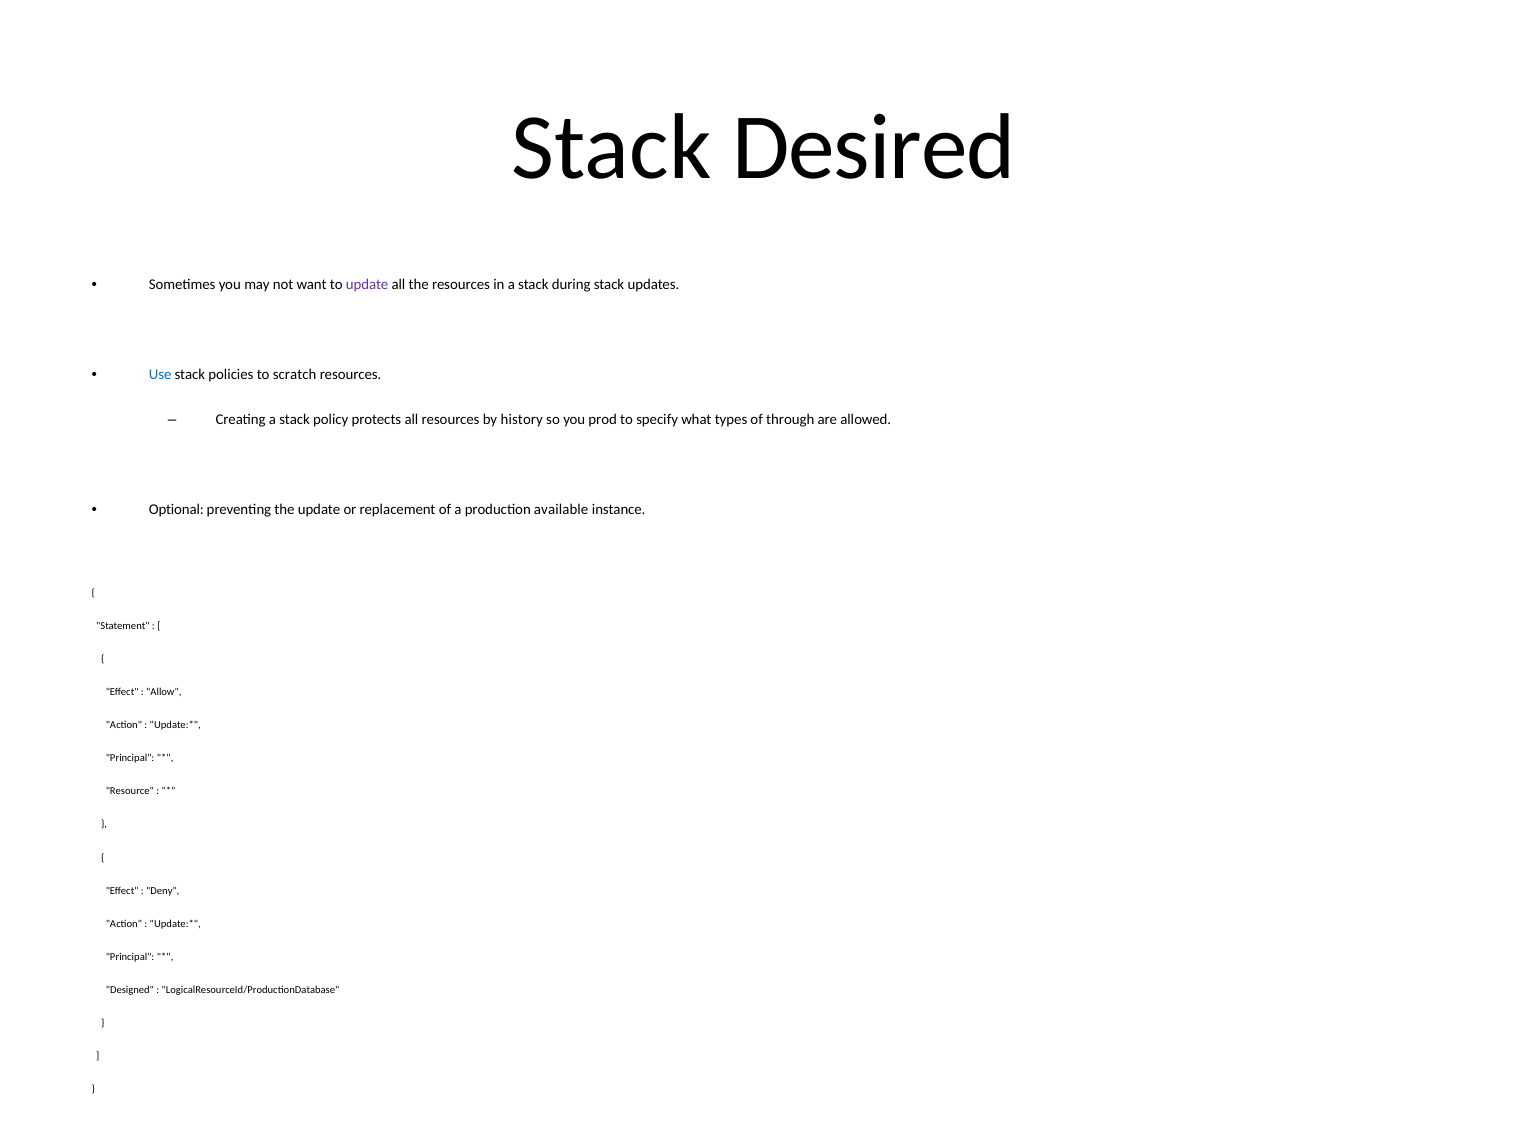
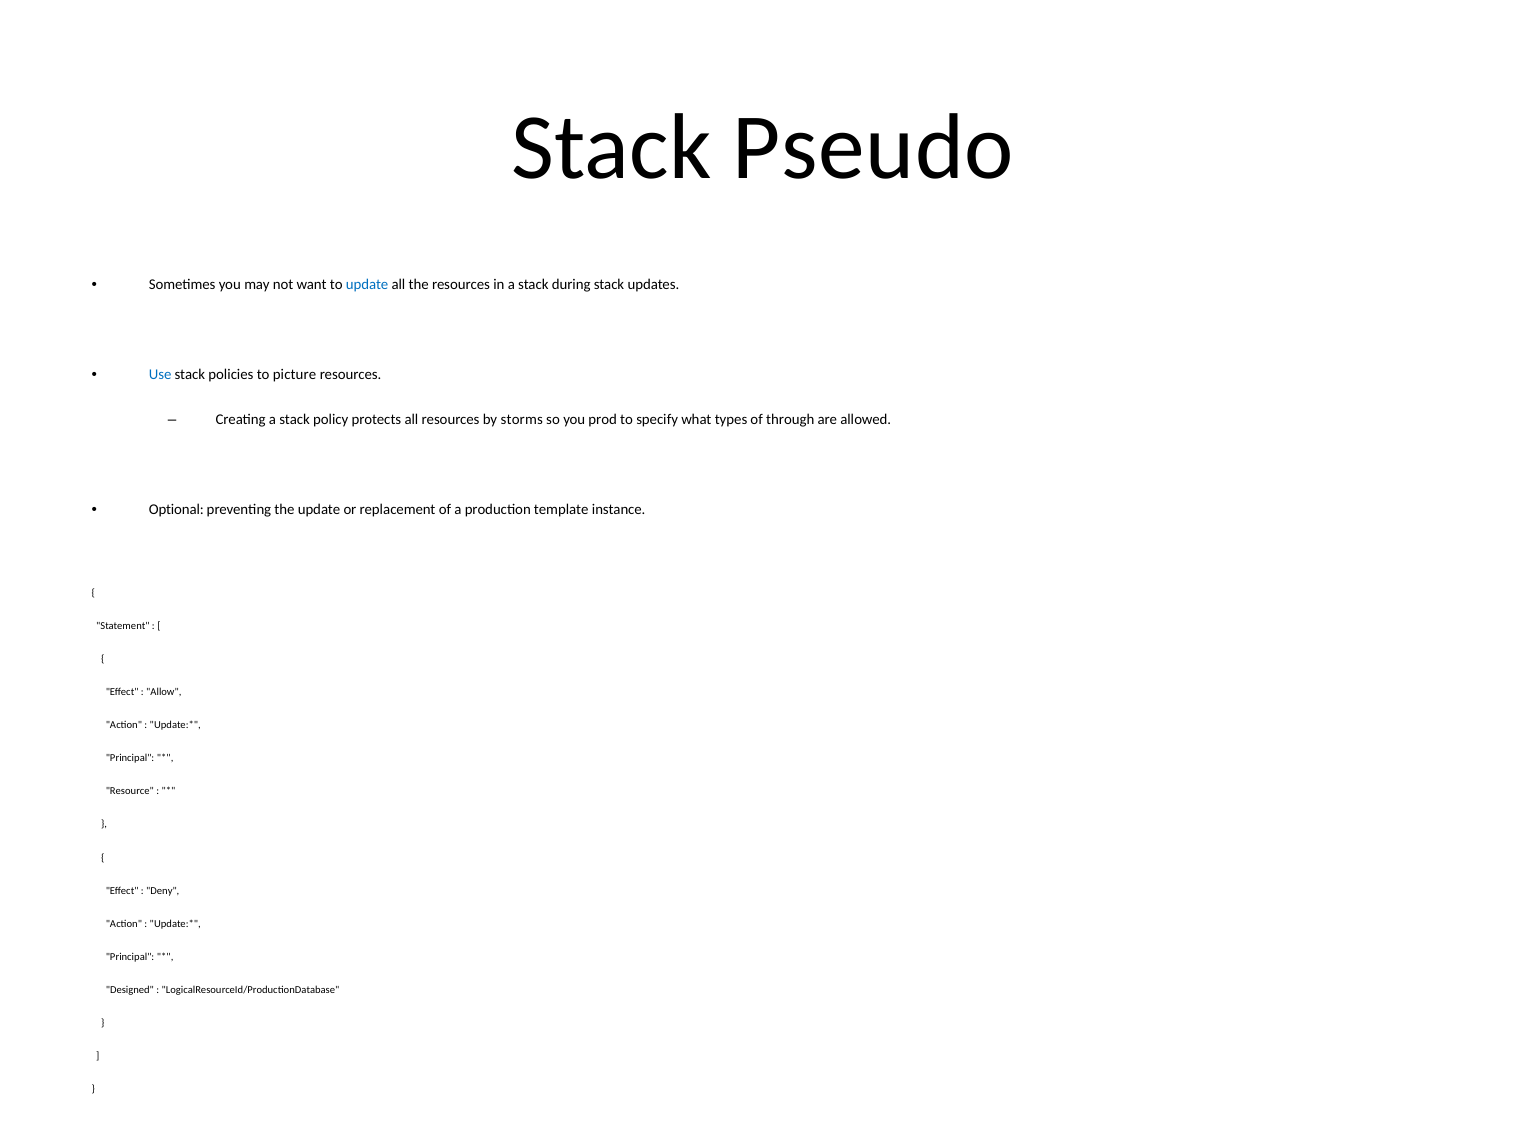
Desired: Desired -> Pseudo (873, 148)
update colour: purple -> blue (367, 285)
scratch: scratch -> picture (295, 375)
history: history -> storms (522, 420)
available: available -> template (561, 510)
